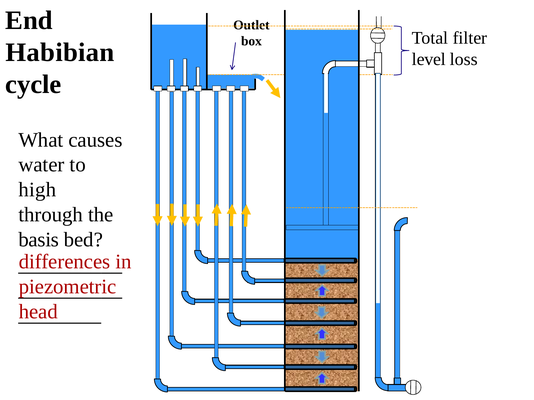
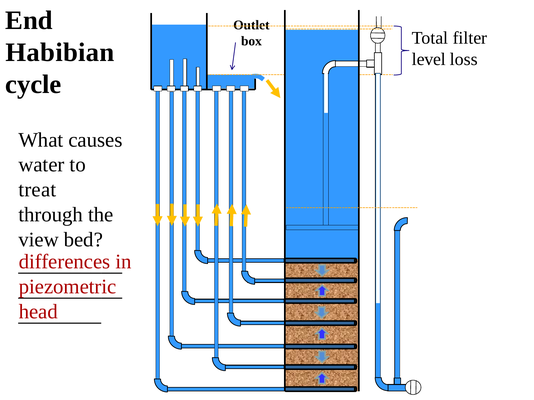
high: high -> treat (37, 190)
basis: basis -> view (39, 240)
